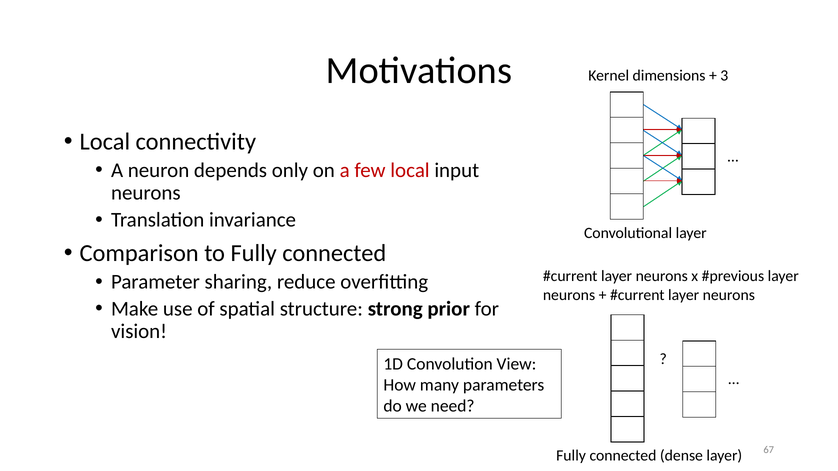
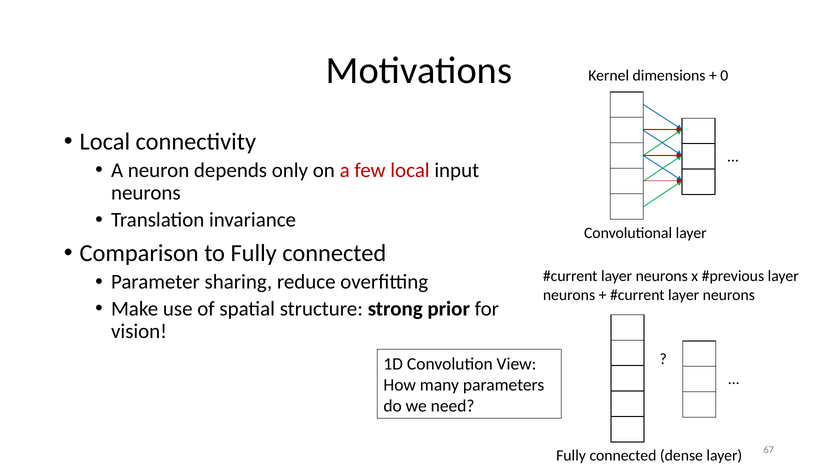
3: 3 -> 0 (724, 76)
